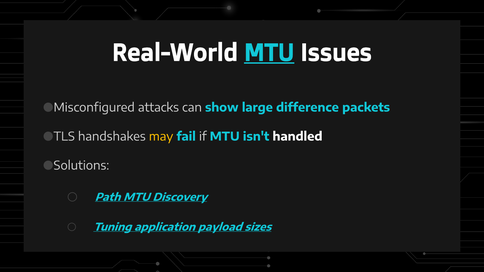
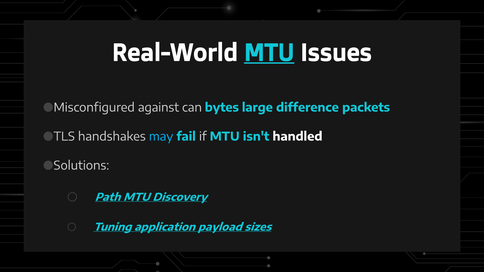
attacks: attacks -> against (158, 108)
show: show -> bytes (222, 108)
may colour: yellow -> light blue (161, 137)
